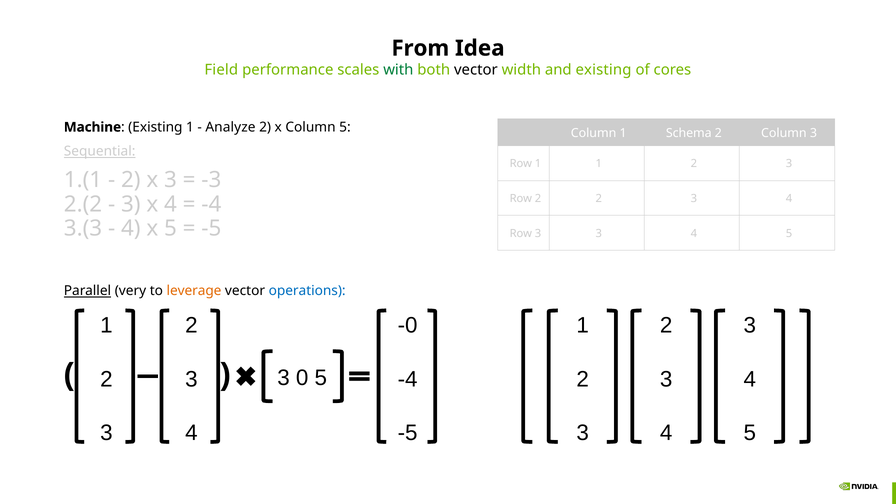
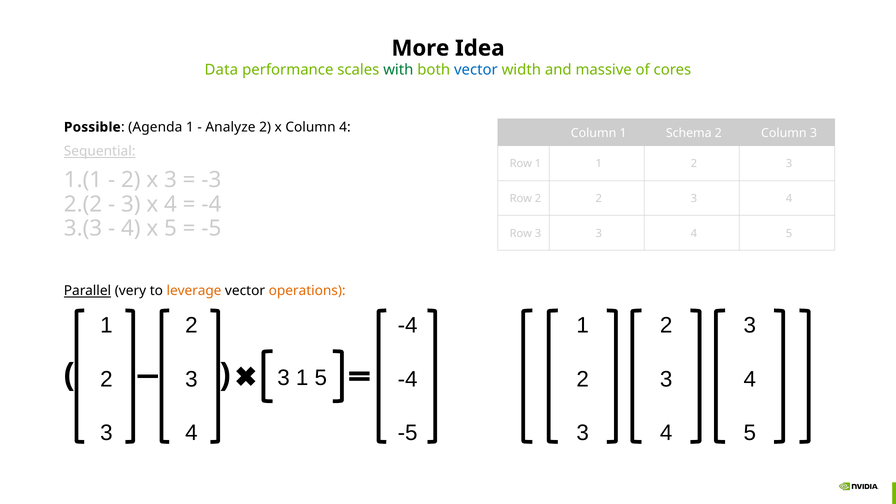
From: From -> More (420, 48)
Field: Field -> Data (221, 70)
vector colour: black -> blue (476, 70)
and existing: existing -> massive (604, 70)
Machine: Machine -> Possible (92, 127)
Existing: Existing -> Agenda (155, 127)
Column 5: 5 -> 4 (345, 127)
operations colour: blue -> orange (307, 291)
-0: -0 -> -4 (408, 325)
3 0: 0 -> 1 (302, 378)
